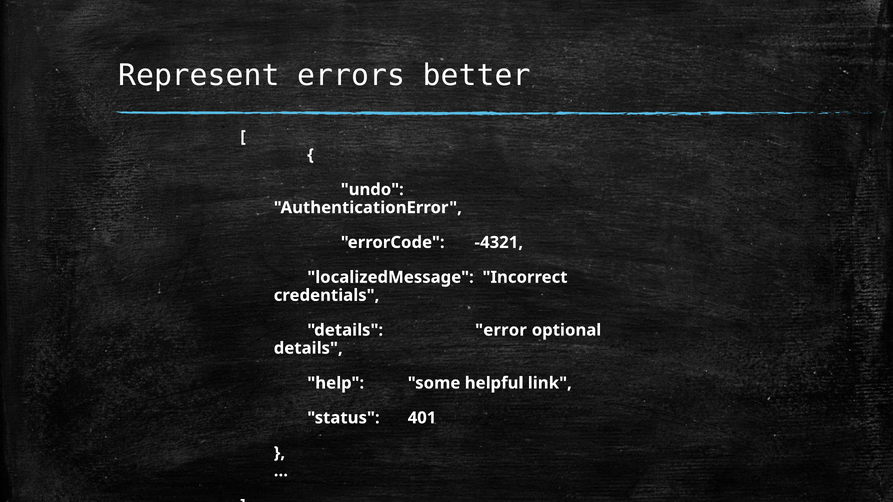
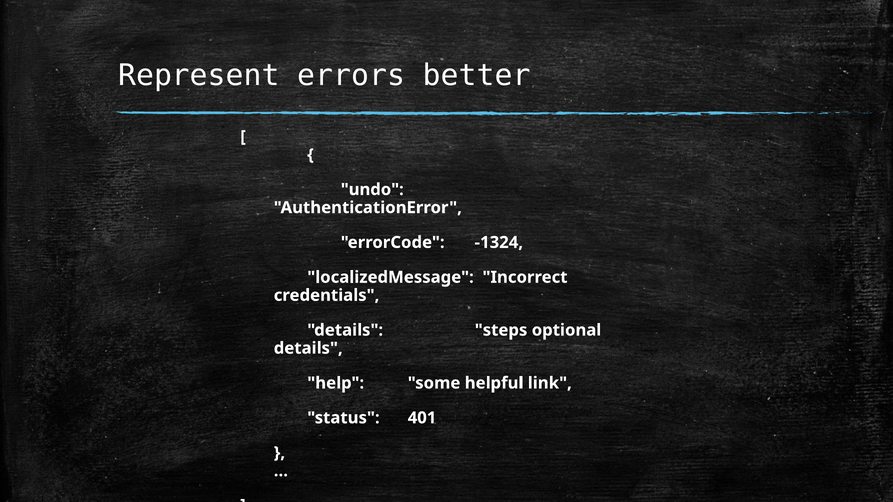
-4321: -4321 -> -1324 (499, 243)
error: error -> steps (501, 330)
